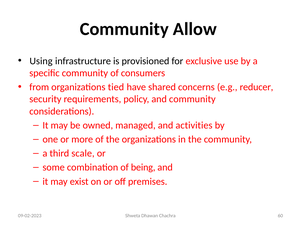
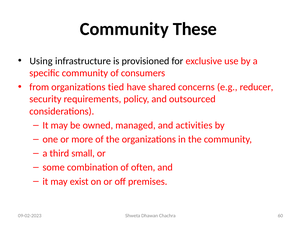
Allow: Allow -> These (195, 29)
and community: community -> outsourced (192, 99)
scale: scale -> small (83, 153)
being: being -> often (143, 167)
